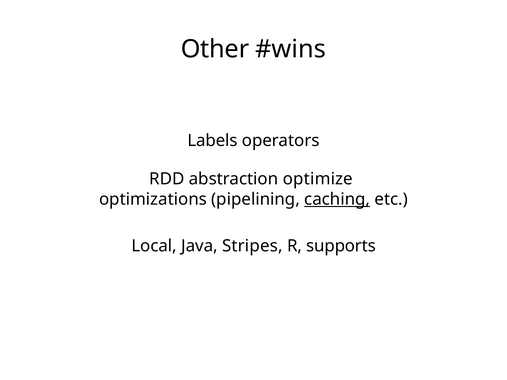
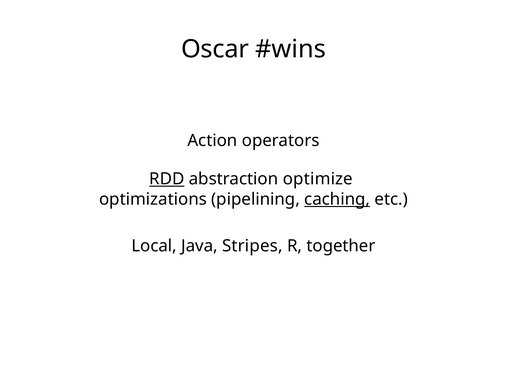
Other: Other -> Oscar (215, 49)
Labels: Labels -> Action (212, 141)
RDD underline: none -> present (167, 179)
supports: supports -> together (341, 246)
